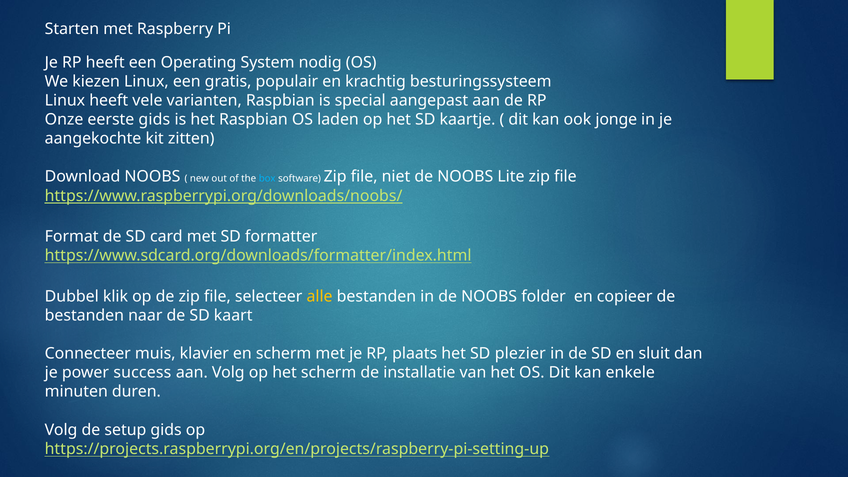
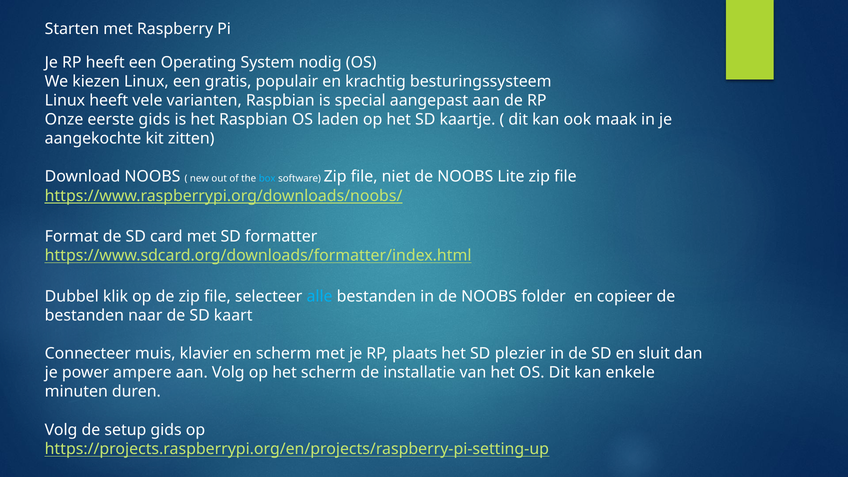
jonge: jonge -> maak (616, 119)
alle colour: yellow -> light blue (320, 296)
success: success -> ampere (142, 373)
